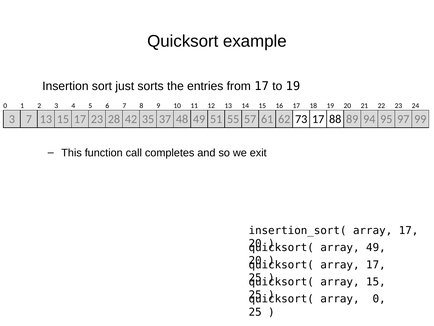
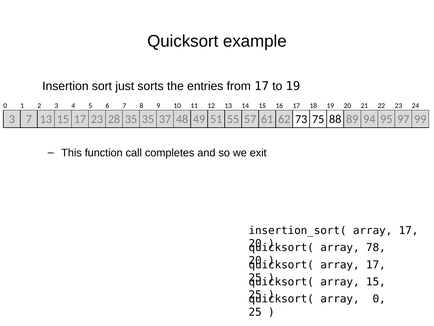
28 42: 42 -> 35 (131, 119)
73 17: 17 -> 75 (318, 119)
array 49: 49 -> 78 (376, 247)
